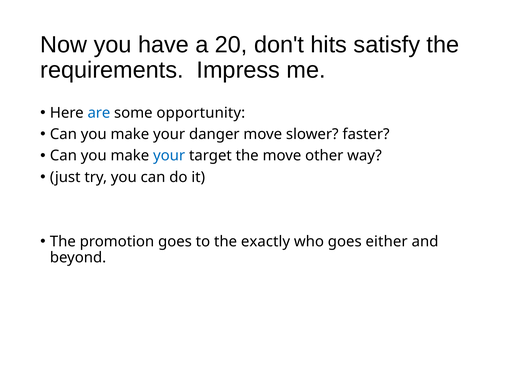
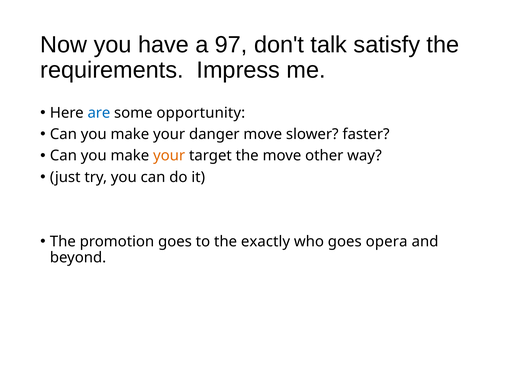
20: 20 -> 97 (231, 45)
hits: hits -> talk (329, 45)
your colour: blue -> orange (169, 156)
either: either -> opera (387, 242)
